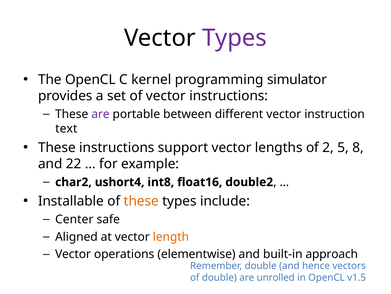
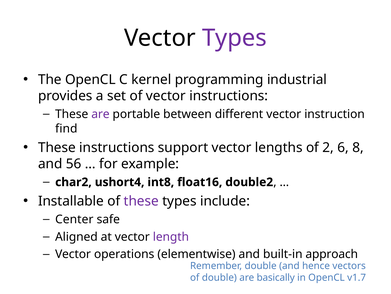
simulator: simulator -> industrial (297, 79)
text: text -> find (66, 128)
5: 5 -> 6 (343, 147)
22: 22 -> 56 (74, 163)
these colour: orange -> purple (141, 201)
length colour: orange -> purple (171, 236)
unrolled: unrolled -> basically (276, 277)
v1.5: v1.5 -> v1.7 (357, 277)
